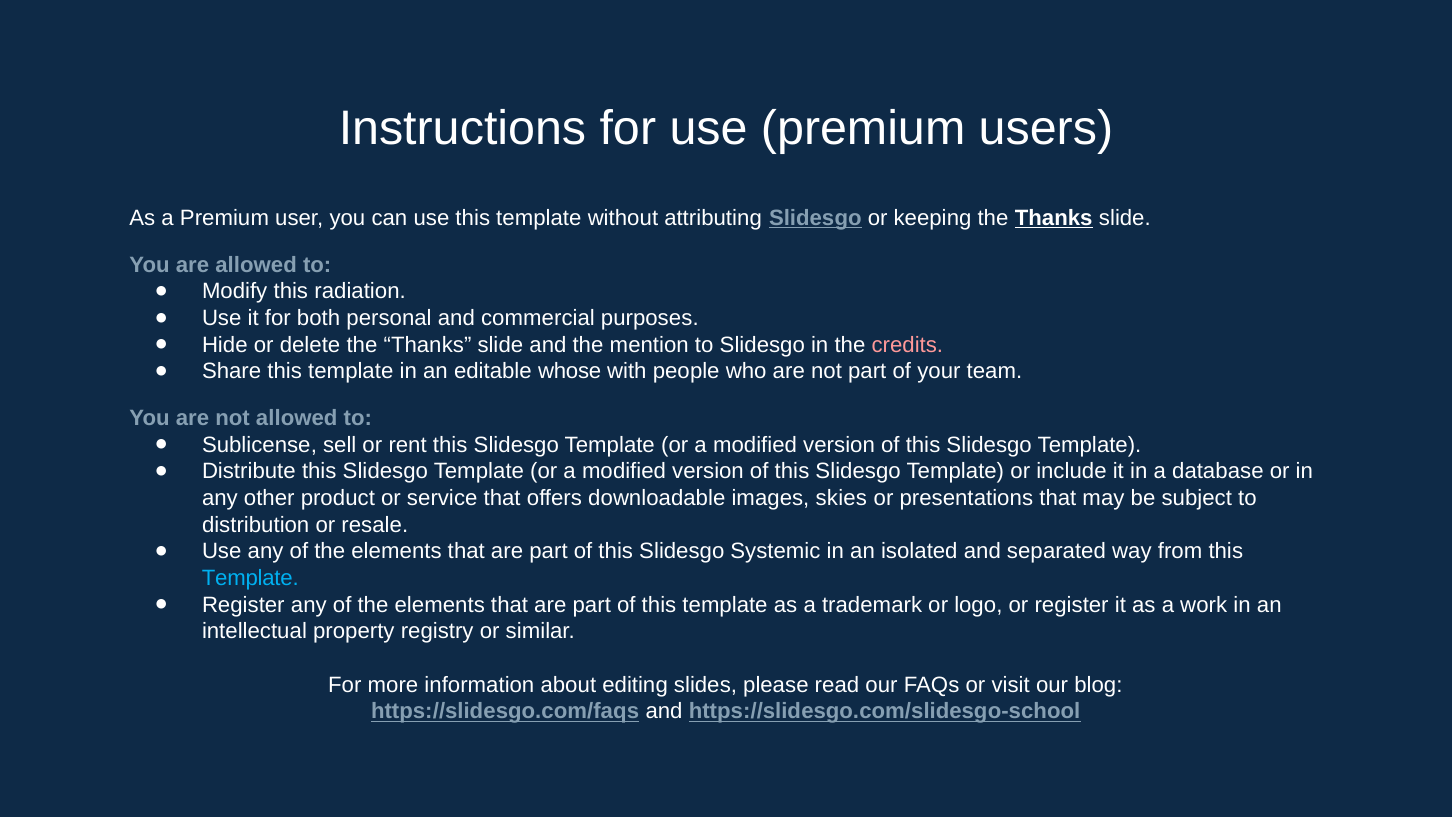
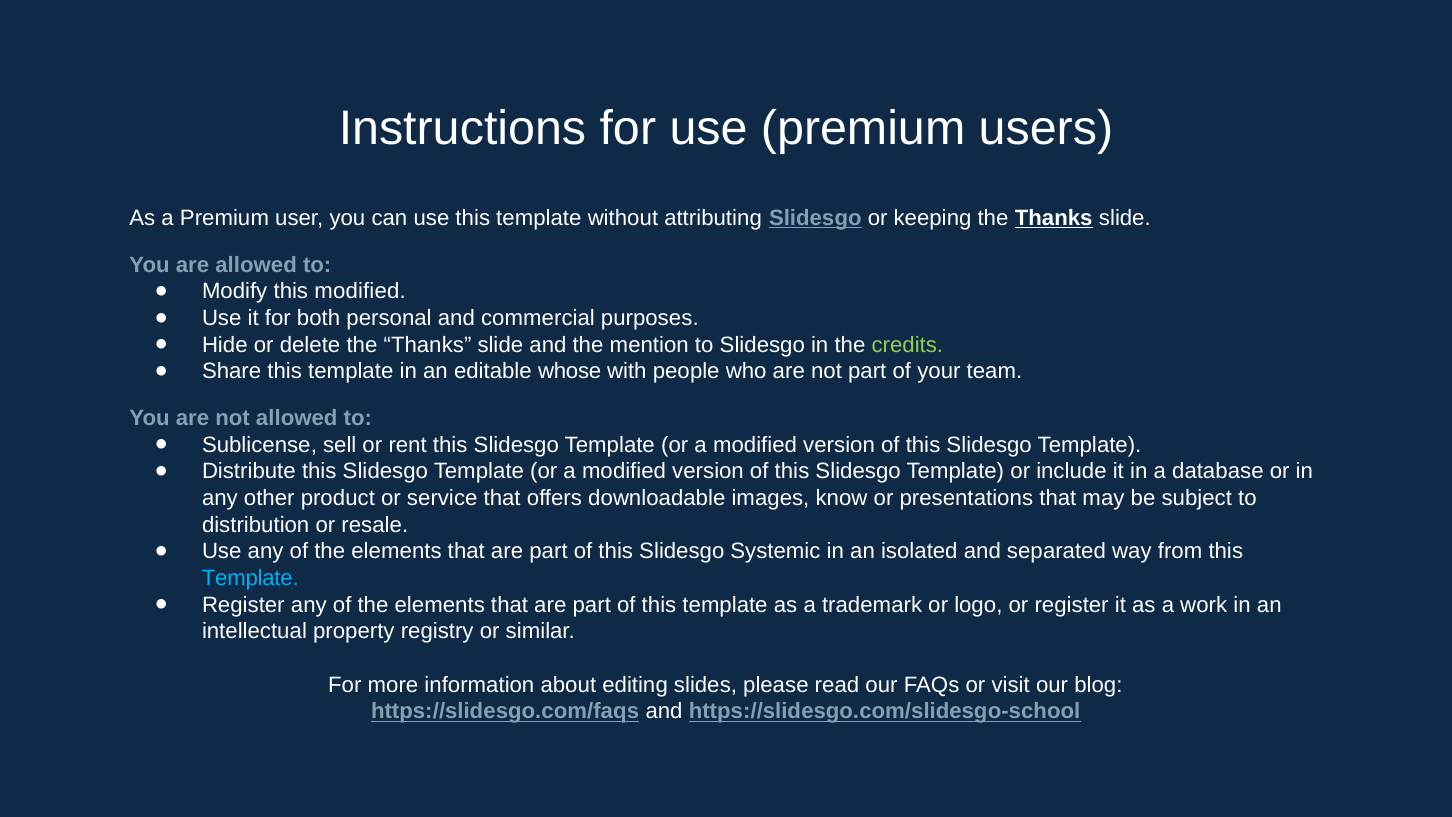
this radiation: radiation -> modified (360, 291)
credits colour: pink -> light green (907, 345)
skies: skies -> know (841, 498)
